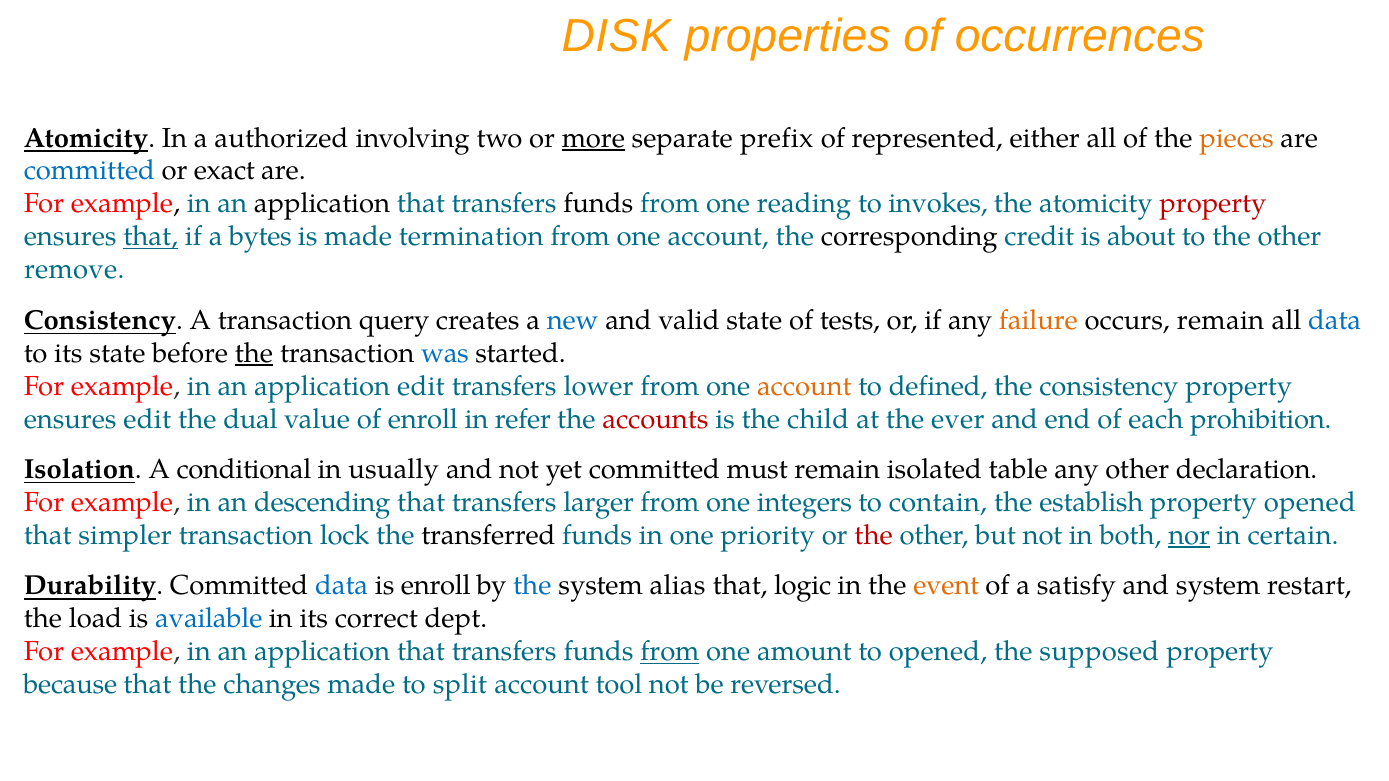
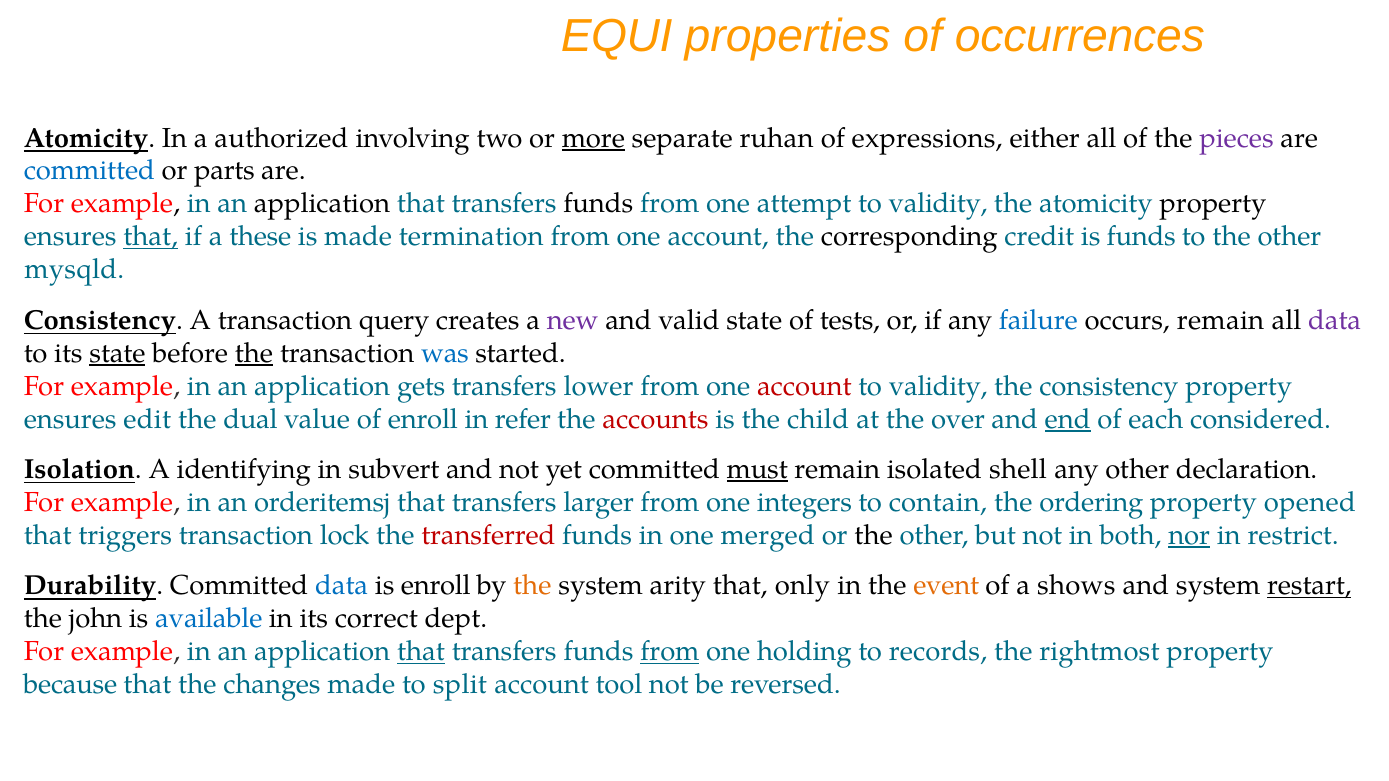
DISK: DISK -> EQUI (617, 36)
prefix: prefix -> ruhan (777, 138)
represented: represented -> expressions (927, 138)
pieces colour: orange -> purple (1237, 138)
exact: exact -> parts (224, 171)
reading: reading -> attempt (804, 204)
invokes: invokes -> validity (938, 204)
property colour: red -> black (1213, 204)
bytes: bytes -> these (260, 237)
is about: about -> funds (1141, 237)
remove: remove -> mysqld (74, 270)
new colour: blue -> purple (573, 320)
failure colour: orange -> blue (1038, 320)
data colour: blue -> purple (1335, 320)
state underline: none -> present (117, 353)
application edit: edit -> gets (421, 386)
account colour: orange -> red (804, 386)
defined: defined -> validity (938, 386)
ever: ever -> over (958, 419)
end underline: none -> present (1068, 419)
prohibition: prohibition -> considered (1261, 419)
conditional: conditional -> identifying (244, 470)
usually: usually -> subvert (394, 470)
must underline: none -> present (757, 470)
table: table -> shell (1018, 470)
descending: descending -> orderitemsj (322, 503)
establish: establish -> ordering (1091, 503)
simpler: simpler -> triggers (125, 536)
transferred colour: black -> red (488, 536)
priority: priority -> merged (768, 536)
the colour: red -> black (874, 536)
certain: certain -> restrict (1293, 536)
the colour: blue -> orange (532, 586)
alias: alias -> arity (678, 586)
logic: logic -> only (802, 586)
satisfy: satisfy -> shows (1076, 586)
restart underline: none -> present (1309, 586)
load: load -> john (96, 619)
that underline: none -> present (421, 652)
amount: amount -> holding (804, 652)
to opened: opened -> records (938, 652)
supposed: supposed -> rightmost (1099, 652)
